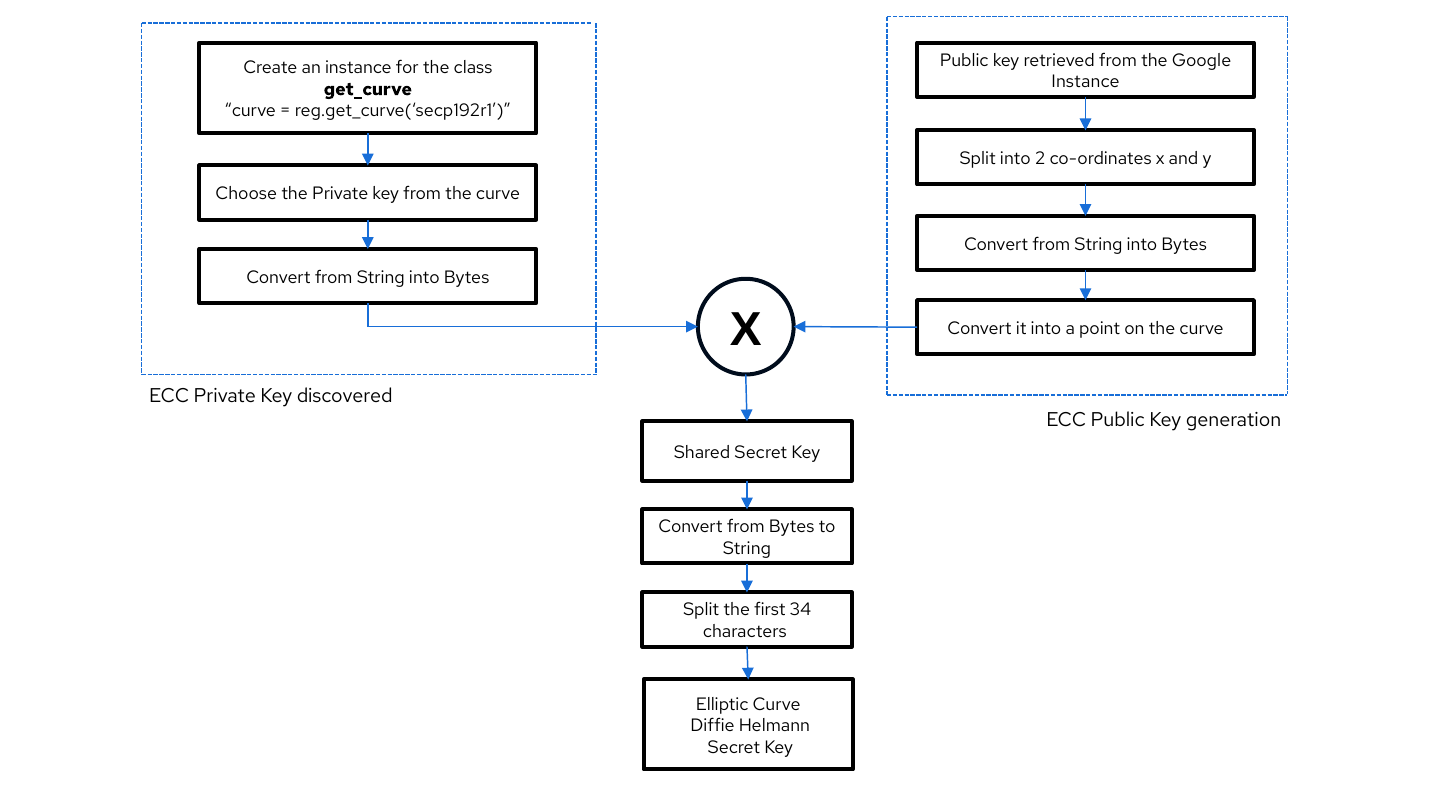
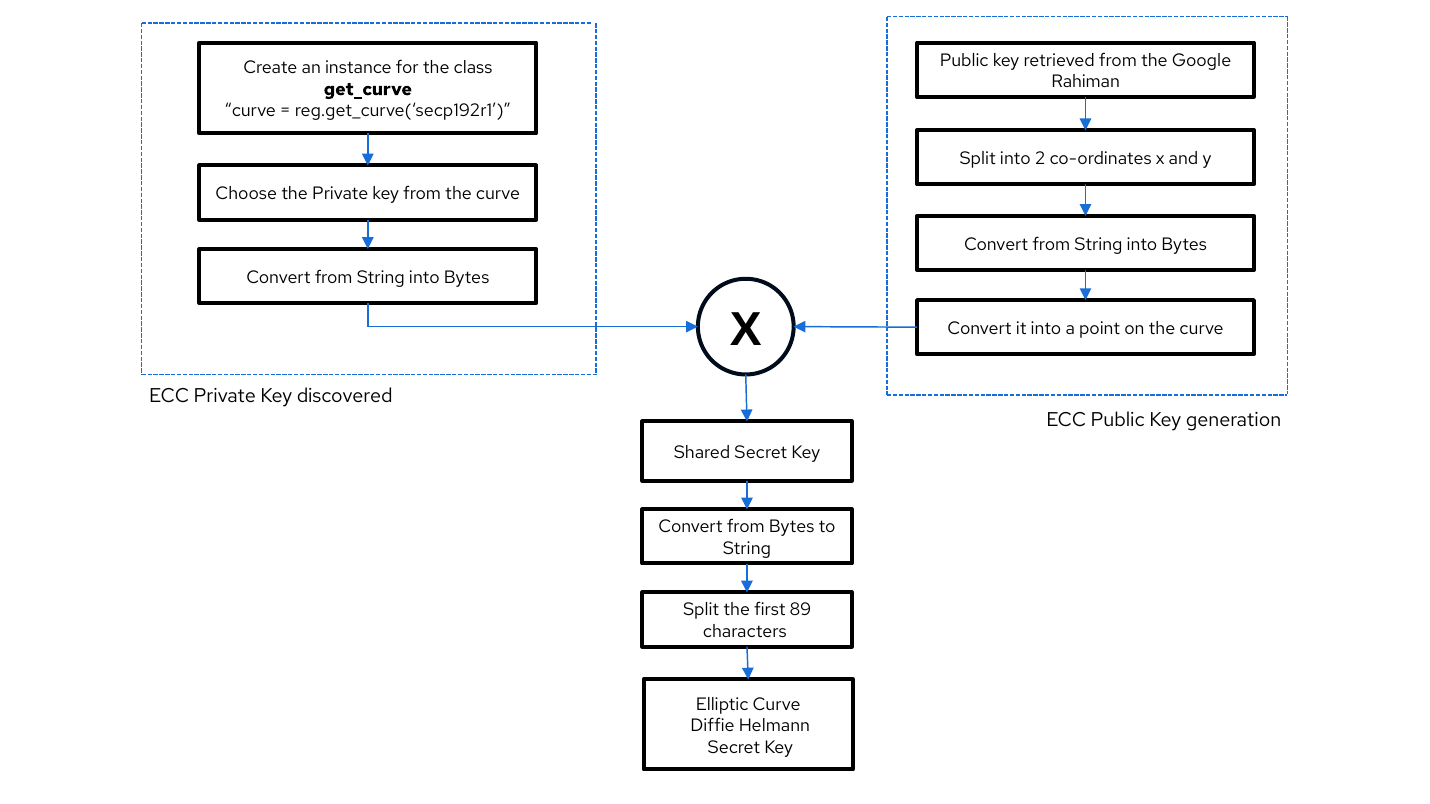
Instance: Instance -> Rahiman (1086, 82)
34: 34 -> 89 (800, 610)
